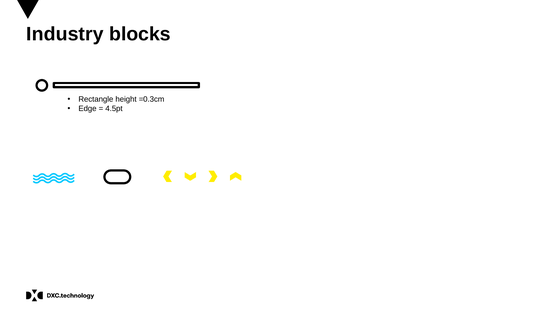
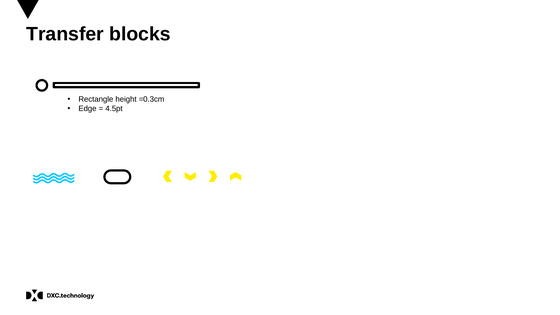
Industry: Industry -> Transfer (65, 34)
